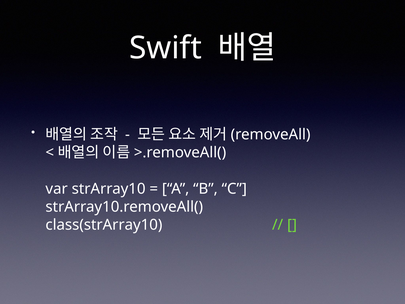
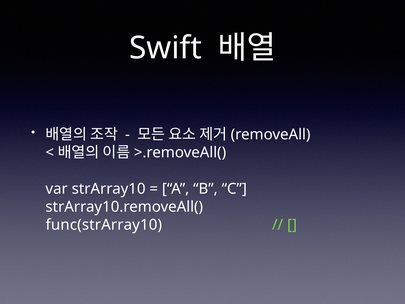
class(strArray10: class(strArray10 -> func(strArray10 (104, 225)
